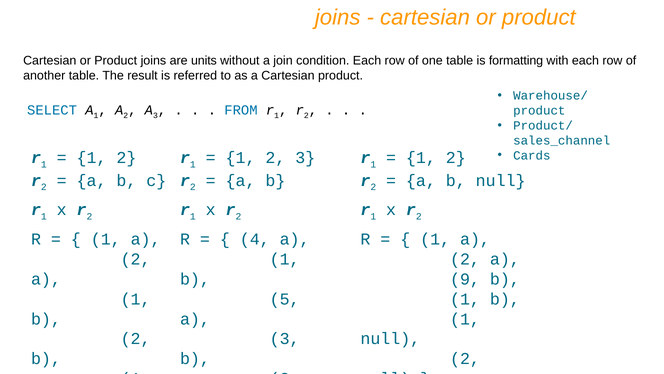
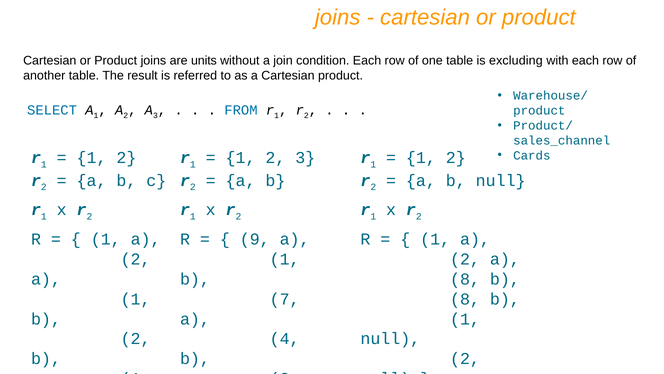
formatting: formatting -> excluding (516, 60)
4: 4 -> 9 (255, 239)
9: 9 -> 8 (465, 279)
5: 5 -> 7 (285, 299)
1: 1 -> 8 (465, 299)
3: 3 -> 4 (285, 339)
